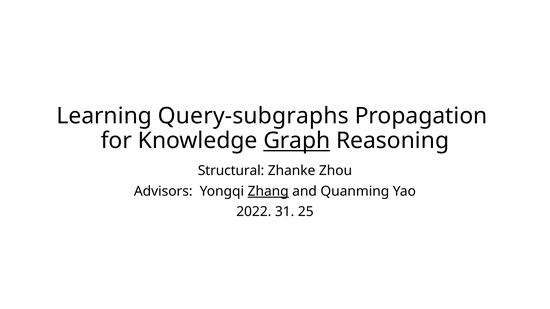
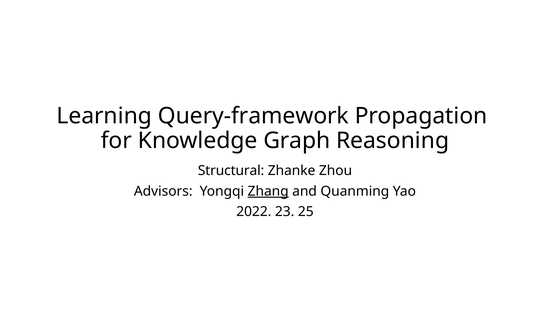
Query-subgraphs: Query-subgraphs -> Query-framework (253, 116)
Graph underline: present -> none (297, 141)
31: 31 -> 23 (285, 212)
